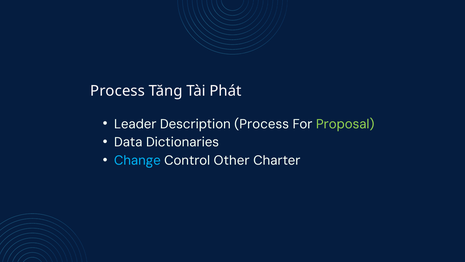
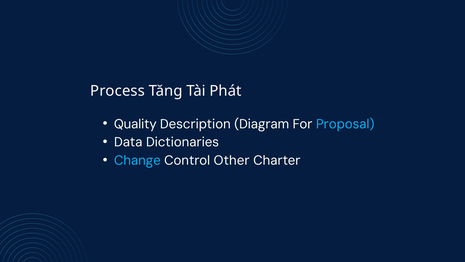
Leader: Leader -> Quality (135, 124)
Description Process: Process -> Diagram (262, 124)
Proposal colour: light green -> light blue (345, 124)
